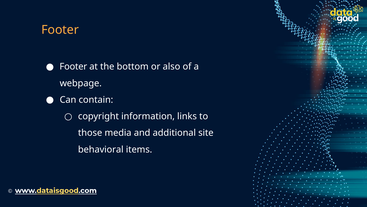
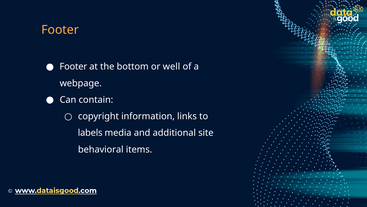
also: also -> well (171, 66)
those: those -> labels (90, 133)
